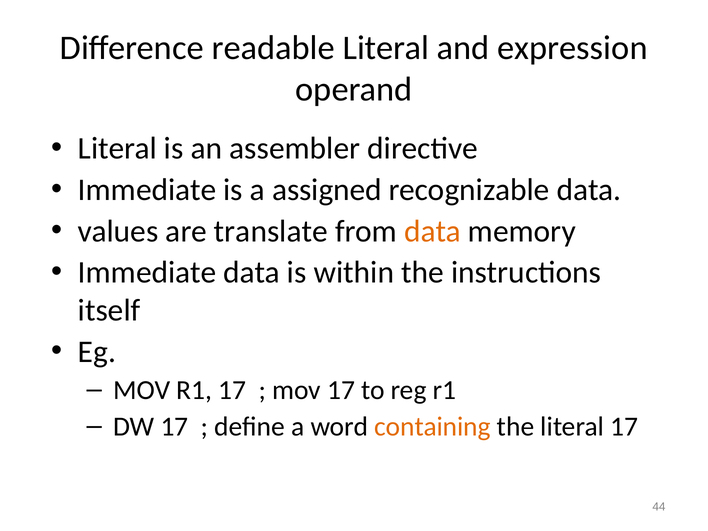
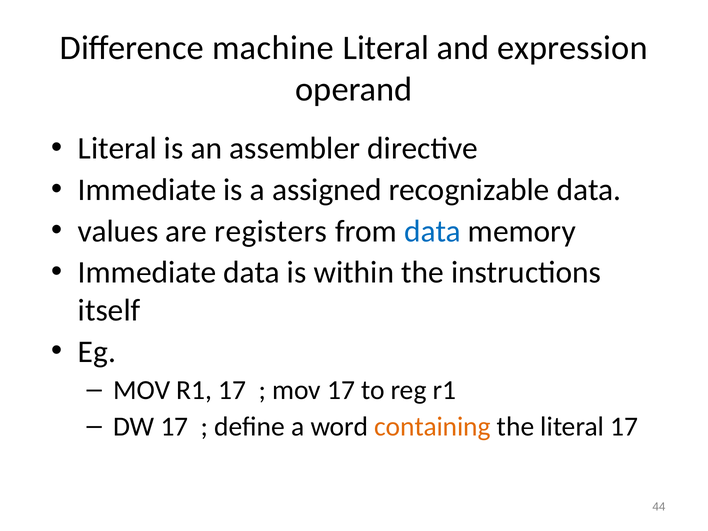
readable: readable -> machine (273, 48)
translate: translate -> registers (271, 231)
data colour: orange -> blue (433, 231)
